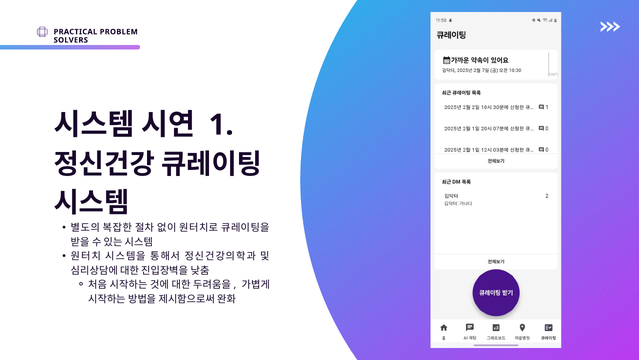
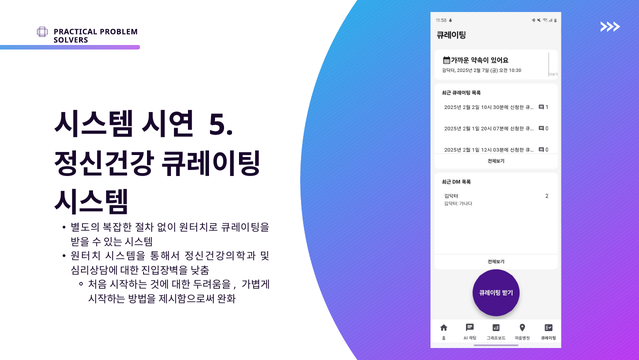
1: 1 -> 5 (221, 125)
